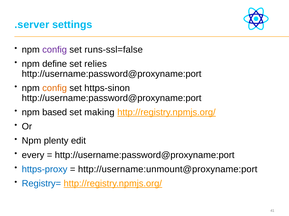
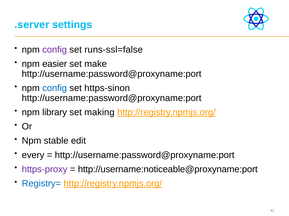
define: define -> easier (55, 64)
relies: relies -> make (96, 64)
config colour: orange -> blue (55, 88)
based: based -> library (55, 113)
plenty: plenty -> stable (56, 141)
https-proxy colour: blue -> purple (45, 170)
http://username:unmount@proxyname:port: http://username:unmount@proxyname:port -> http://username:noticeable@proxyname:port (168, 170)
